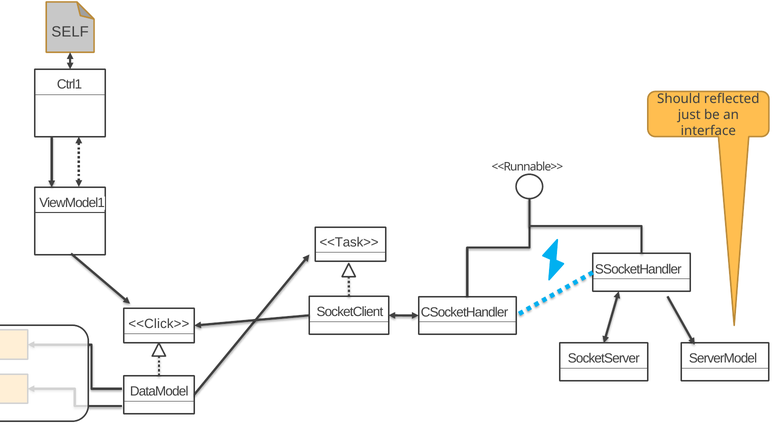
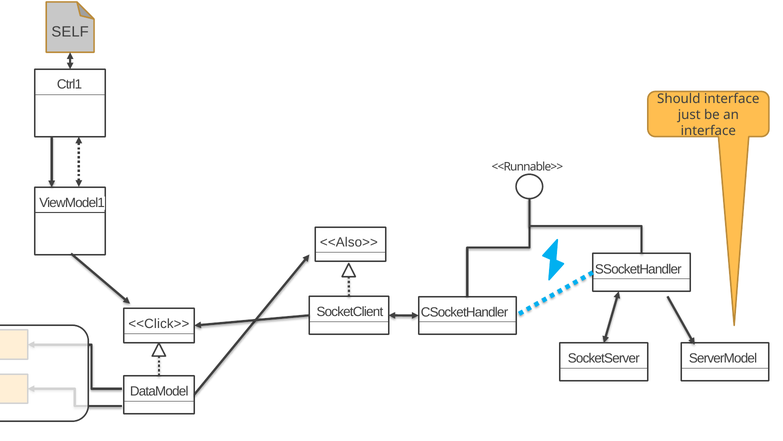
Should reflected: reflected -> interface (732, 99)
<<Task>>: <<Task>> -> <<Also>> (349, 242)
